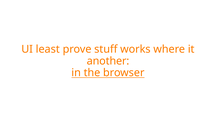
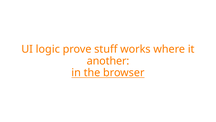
least: least -> logic (48, 49)
